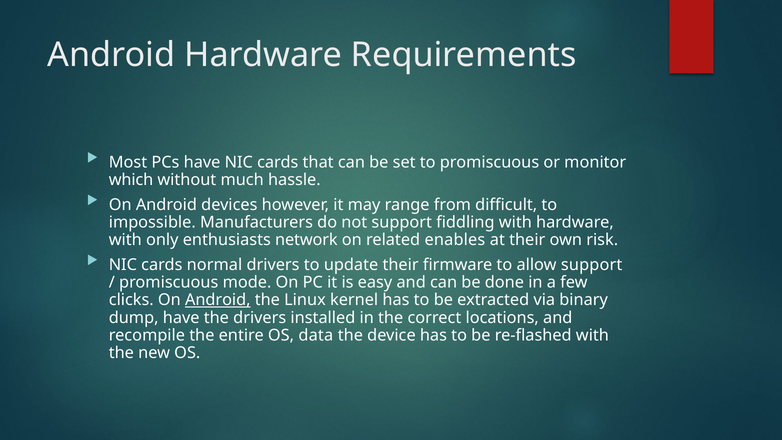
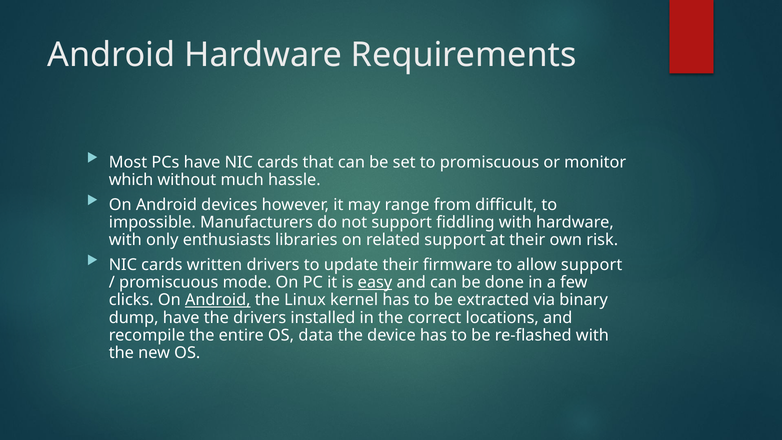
network: network -> libraries (306, 240)
related enables: enables -> support (455, 240)
normal: normal -> written (214, 265)
easy underline: none -> present (375, 282)
